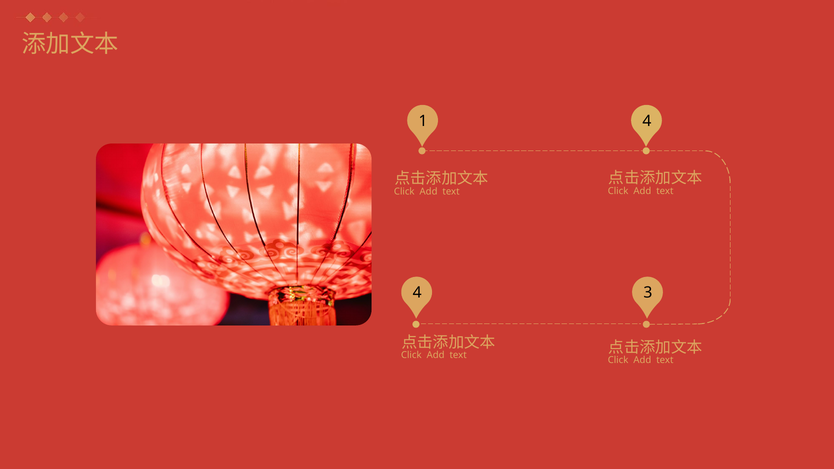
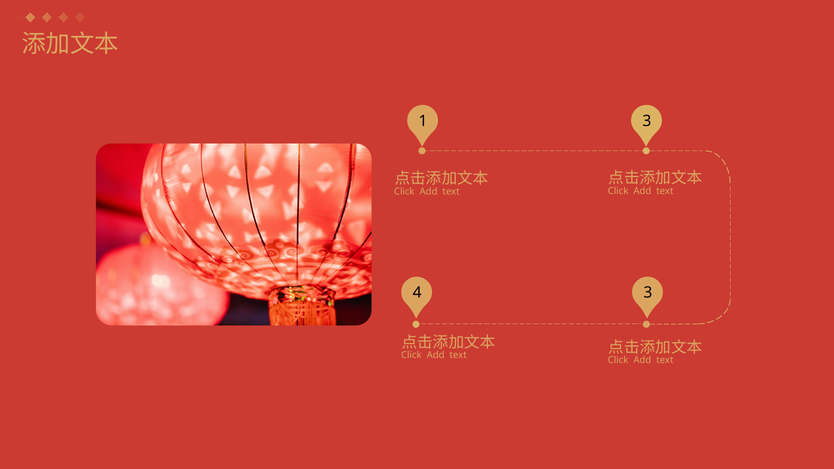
1 4: 4 -> 3 (647, 121)
